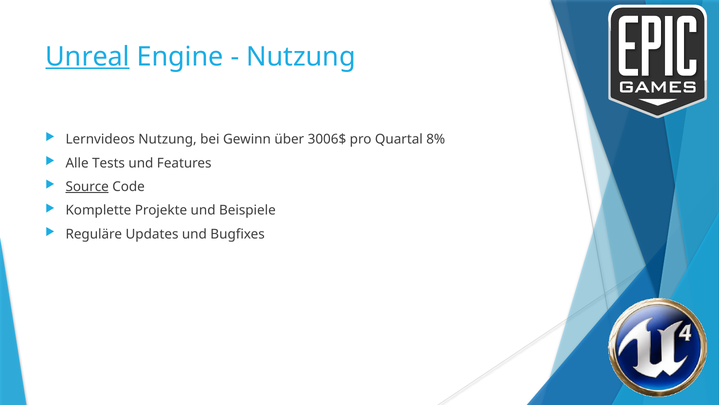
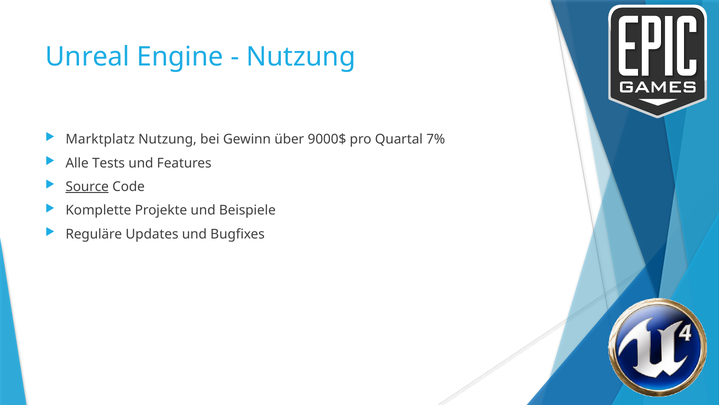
Unreal underline: present -> none (87, 57)
Lernvideos: Lernvideos -> Marktplatz (100, 139)
3006$: 3006$ -> 9000$ (327, 139)
8%: 8% -> 7% (436, 139)
